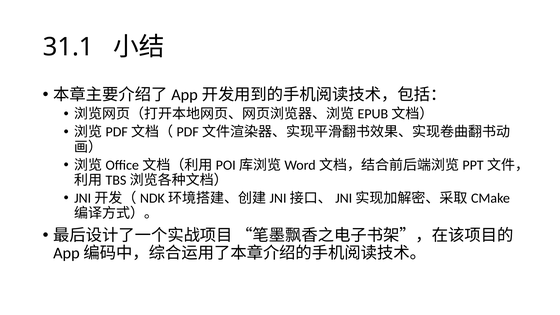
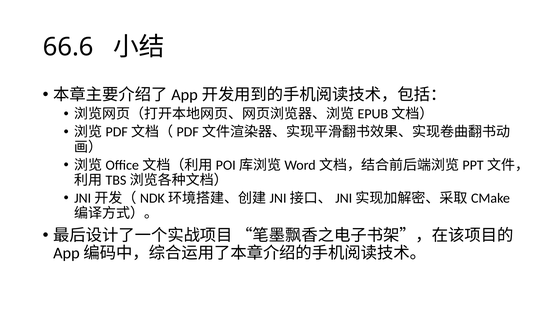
31.1: 31.1 -> 66.6 (68, 47)
